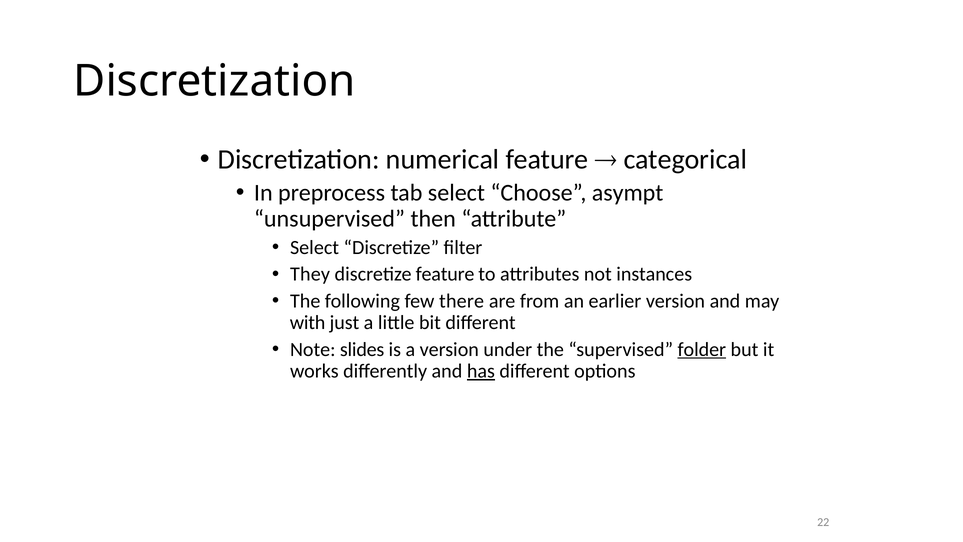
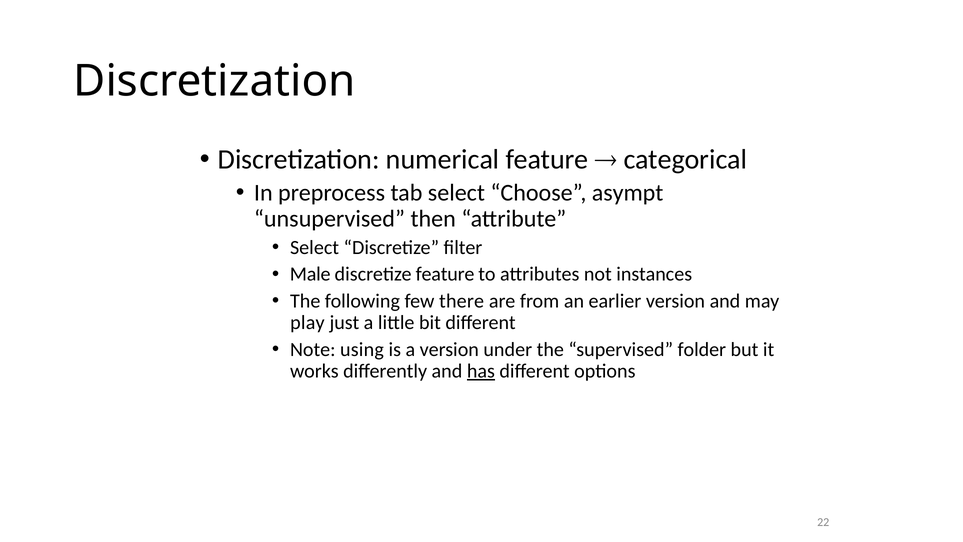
They: They -> Male (310, 274)
with: with -> play (307, 323)
slides: slides -> using (362, 349)
folder underline: present -> none (702, 349)
